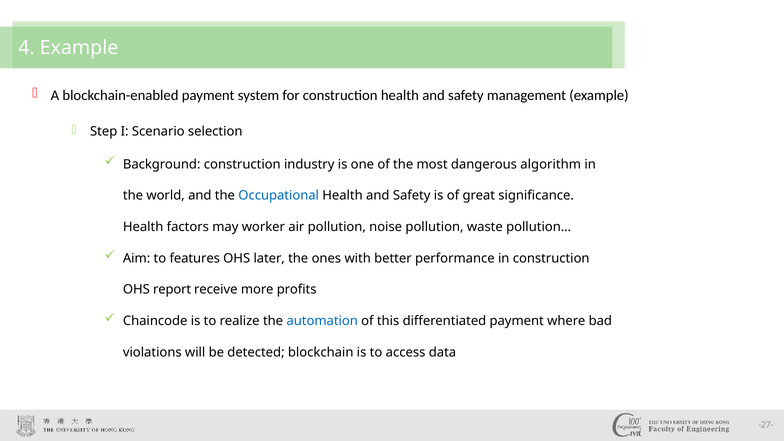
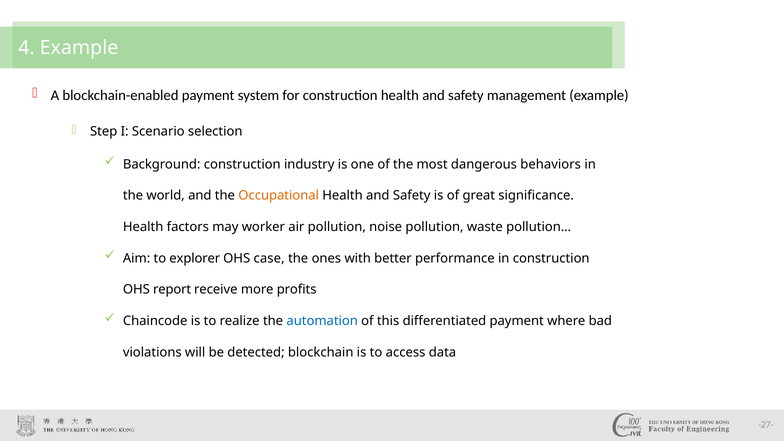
algorithm: algorithm -> behaviors (551, 164)
Occupational colour: blue -> orange (279, 196)
features: features -> explorer (195, 258)
later: later -> case (269, 258)
